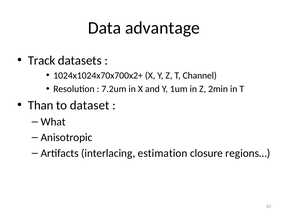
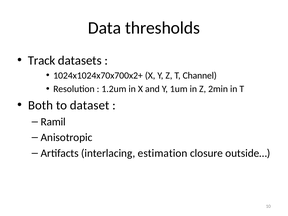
advantage: advantage -> thresholds (163, 28)
7.2um: 7.2um -> 1.2um (114, 89)
Than: Than -> Both (41, 105)
What: What -> Ramil (53, 122)
regions…: regions… -> outside… (248, 153)
